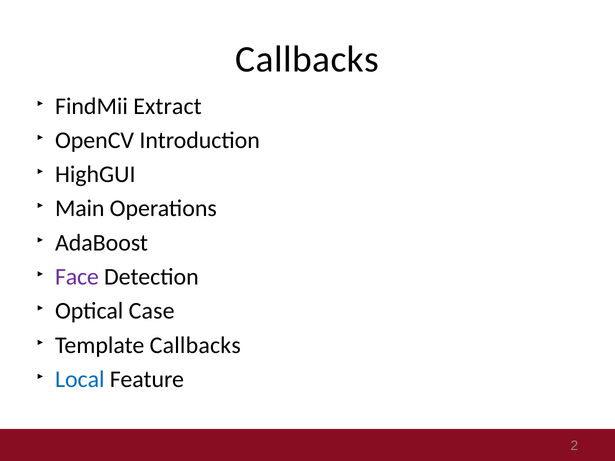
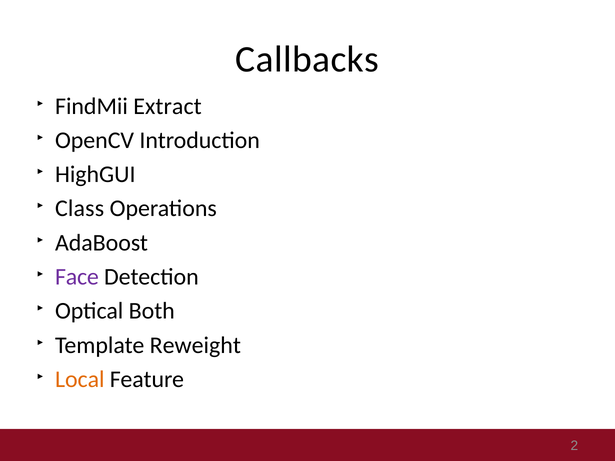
Main: Main -> Class (80, 209)
Case: Case -> Both (152, 311)
Template Callbacks: Callbacks -> Reweight (195, 345)
Local colour: blue -> orange (80, 379)
